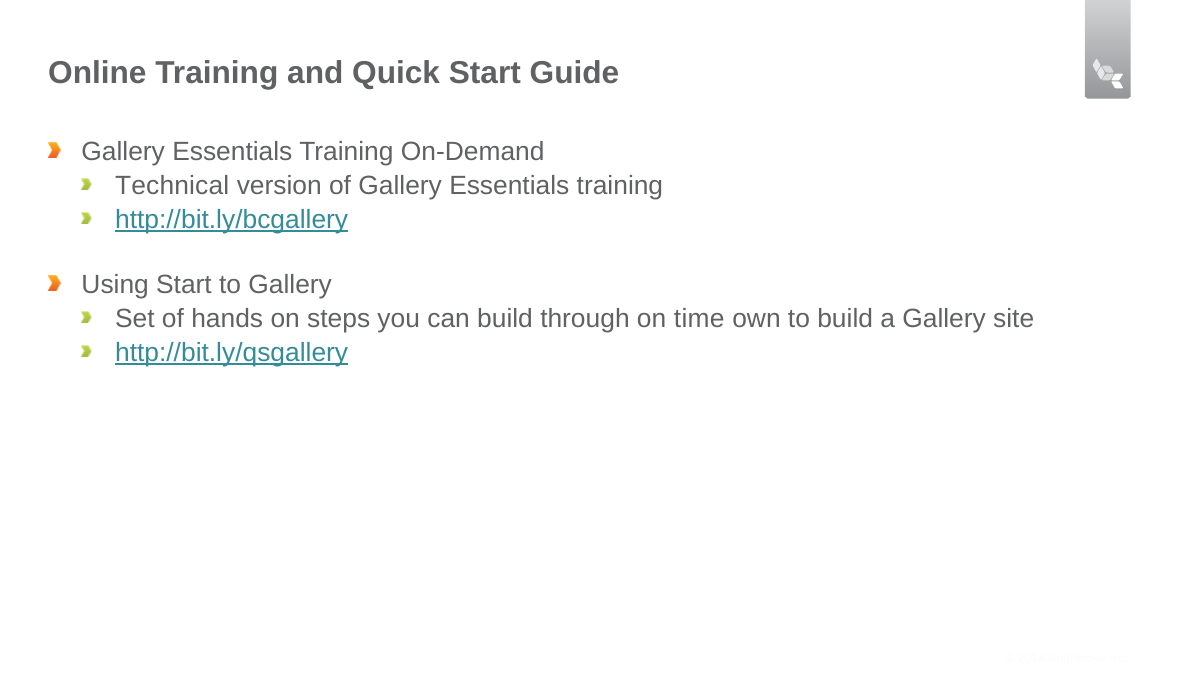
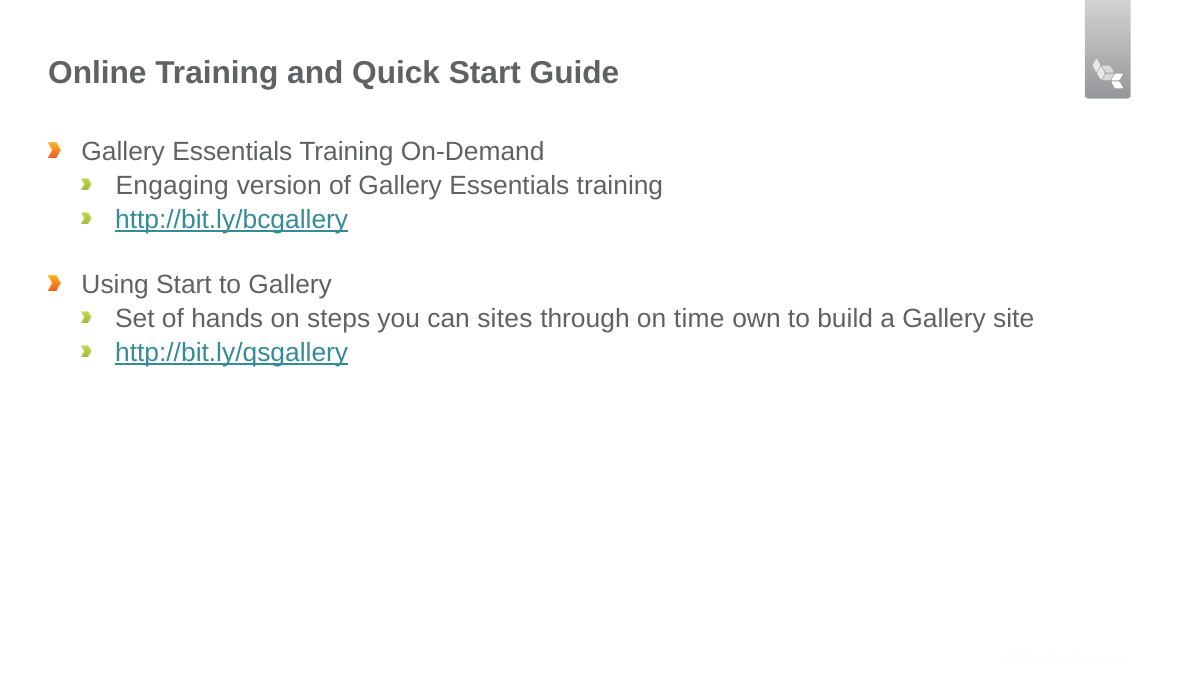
Technical: Technical -> Engaging (172, 186)
can build: build -> sites (505, 319)
